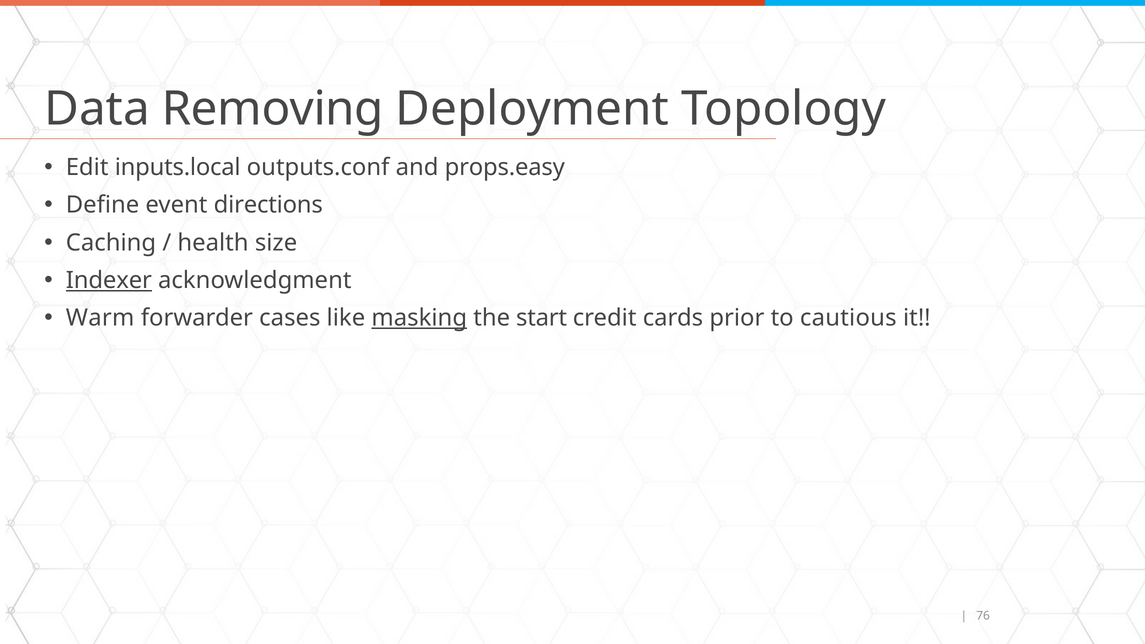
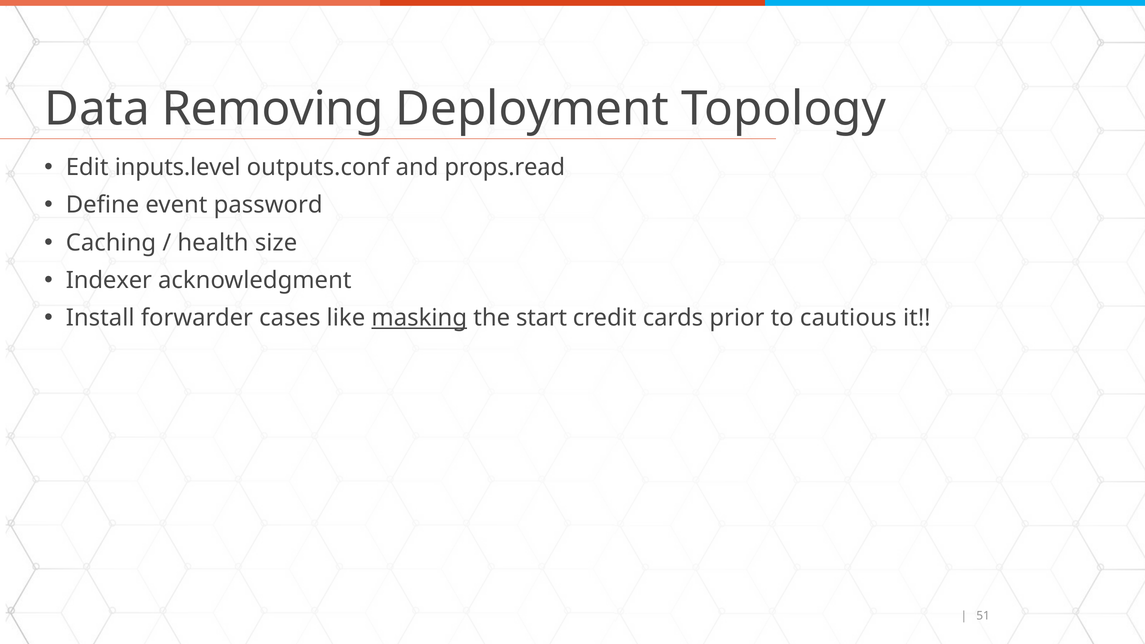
inputs.local: inputs.local -> inputs.level (178, 167)
props.easy: props.easy -> props.read (505, 167)
directions: directions -> password (268, 205)
Indexer underline: present -> none (109, 280)
Warm: Warm -> Install (100, 318)
76: 76 -> 51 (983, 616)
